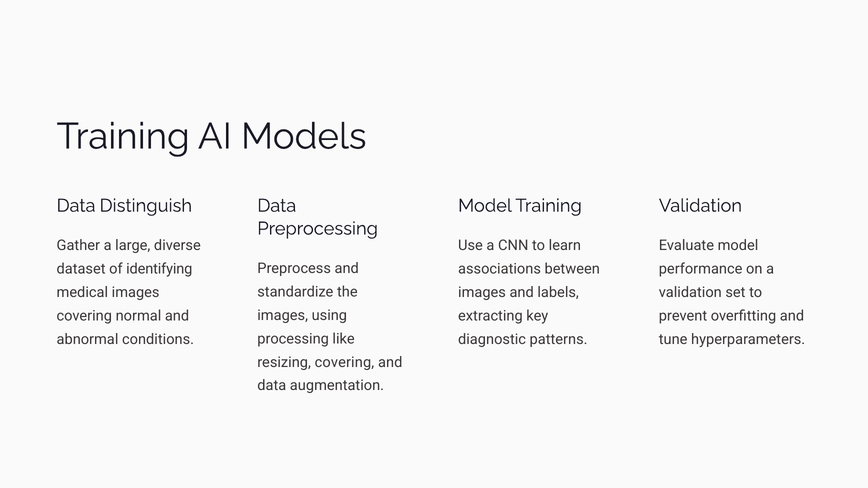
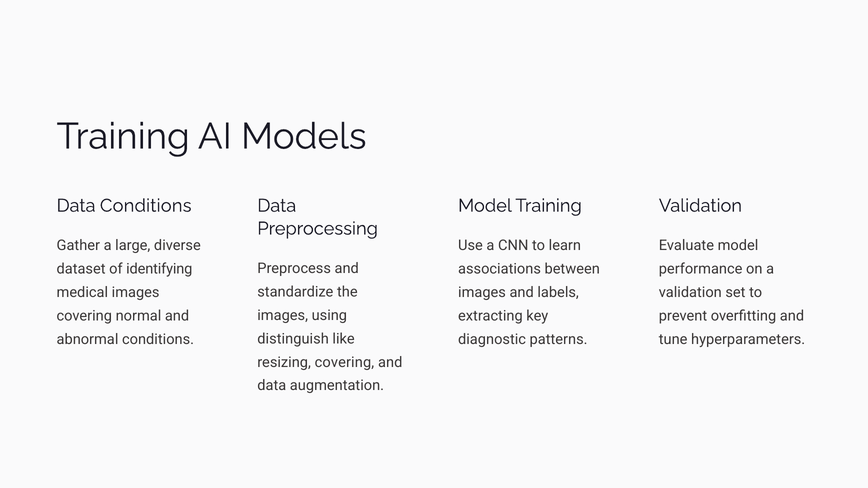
Data Distinguish: Distinguish -> Conditions (146, 206)
processing: processing -> distinguish (293, 339)
